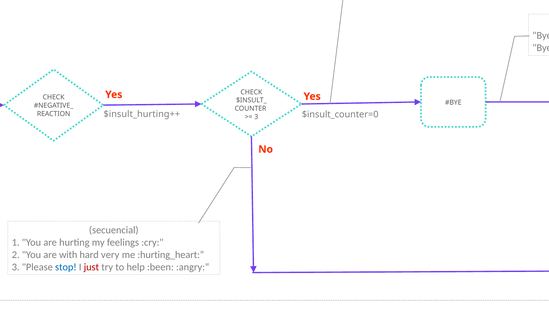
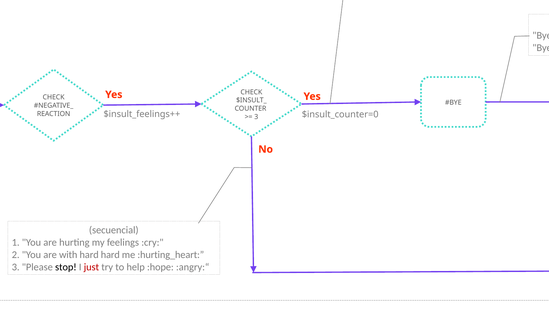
$insult_hurting++: $insult_hurting++ -> $insult_feelings++ (142, 114)
hard very: very -> hard (110, 255)
stop colour: blue -> black (66, 267)
:been: :been -> :hope (160, 267)
